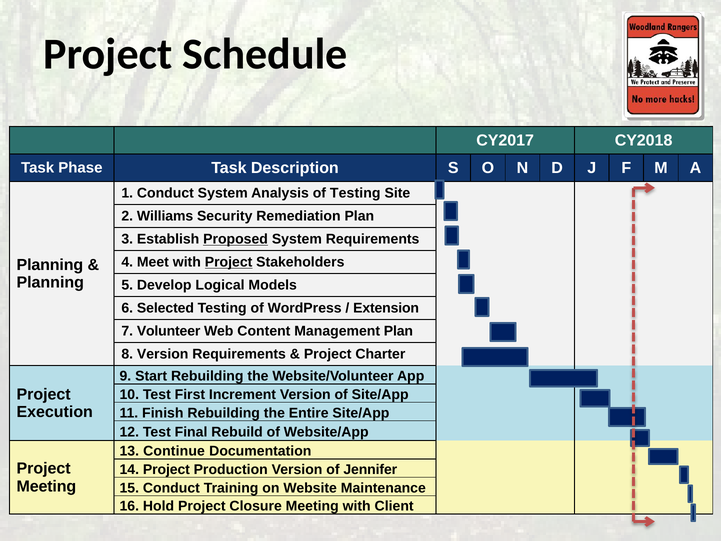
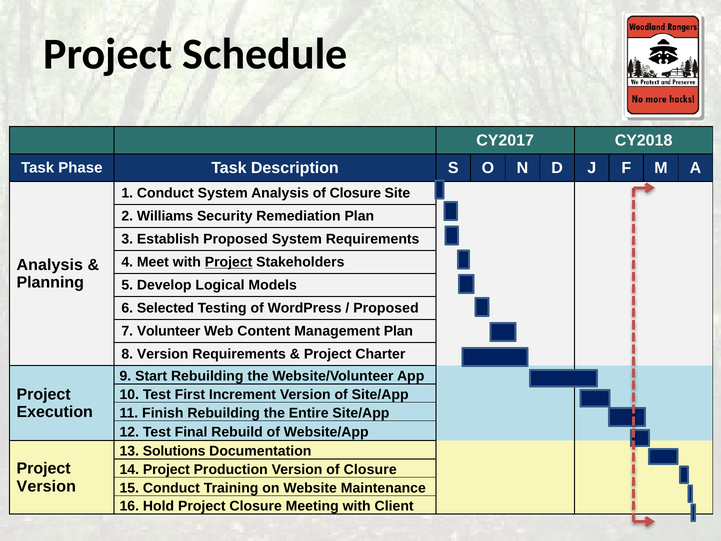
Analysis of Testing: Testing -> Closure (355, 193)
Proposed underline: present -> none (236, 239)
Planning: Planning -> Analysis (50, 265)
Extension: Extension -> Proposed (386, 308)
Continue: Continue -> Solutions (174, 451)
Version of Jennifer: Jennifer -> Closure (370, 469)
Meeting: Meeting -> Version (46, 486)
